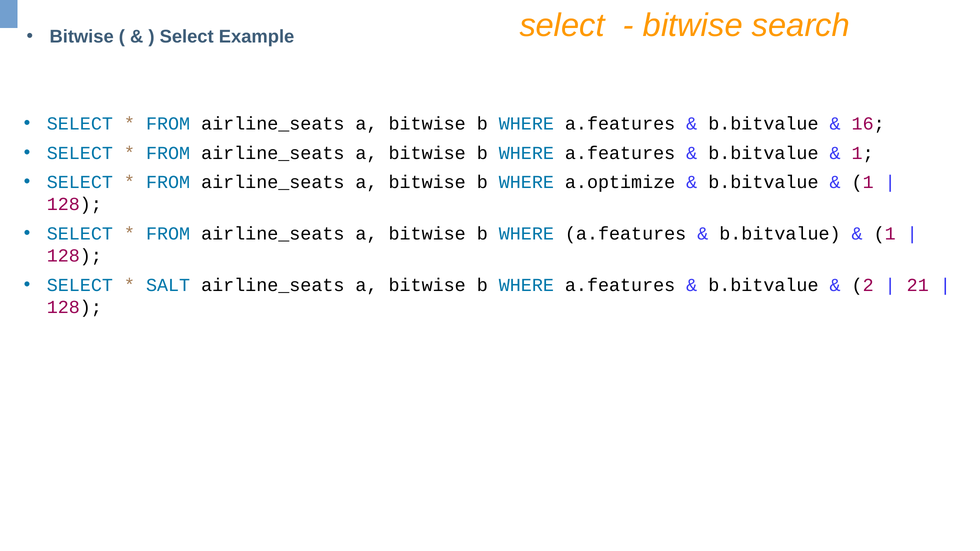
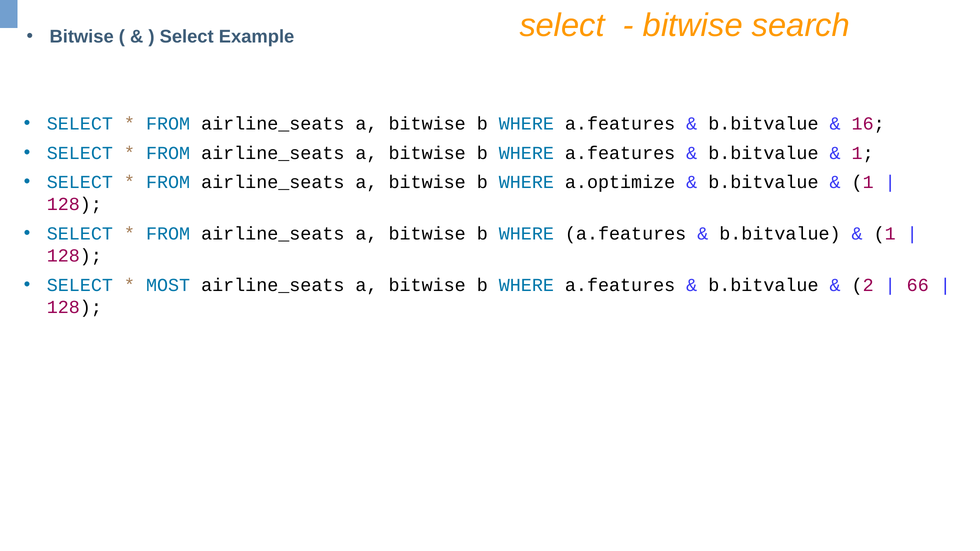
SALT: SALT -> MOST (168, 285)
21: 21 -> 66 (918, 285)
